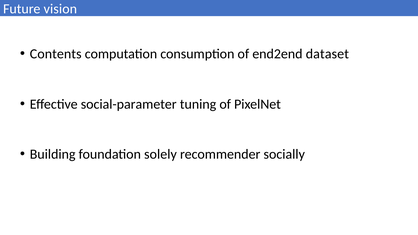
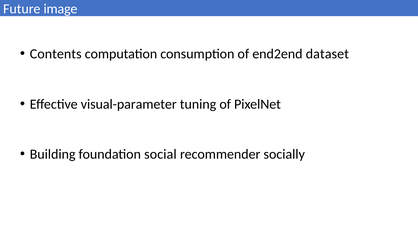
vision: vision -> image (60, 9)
social-parameter: social-parameter -> visual-parameter (129, 104)
solely: solely -> social (160, 154)
